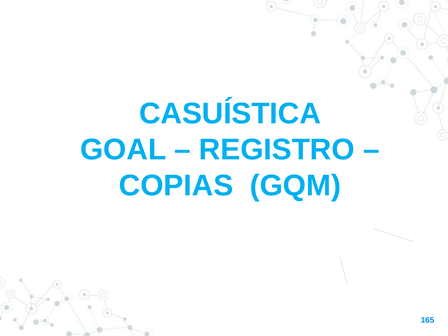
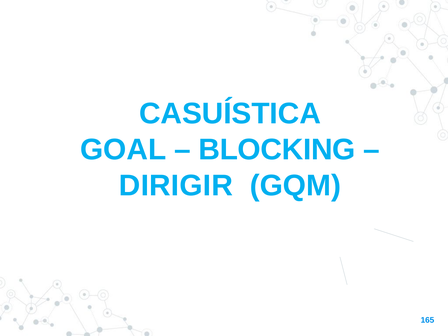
REGISTRO: REGISTRO -> BLOCKING (277, 150)
COPIAS: COPIAS -> DIRIGIR (176, 185)
